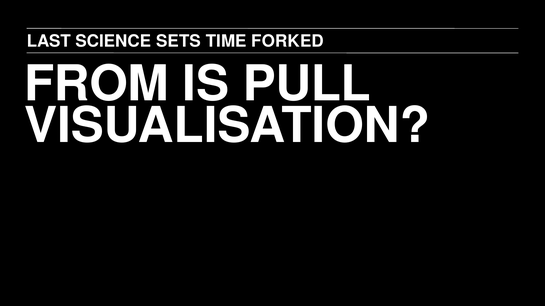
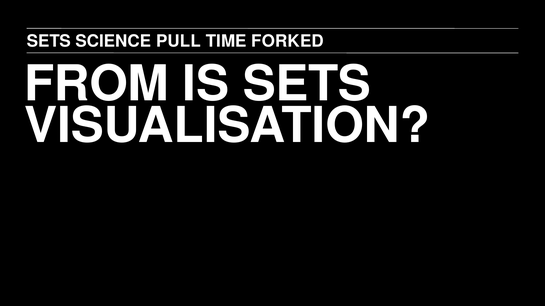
LAST: LAST -> SETS (49, 41)
SETS: SETS -> PULL (178, 41)
IS PULL: PULL -> SETS (307, 84)
